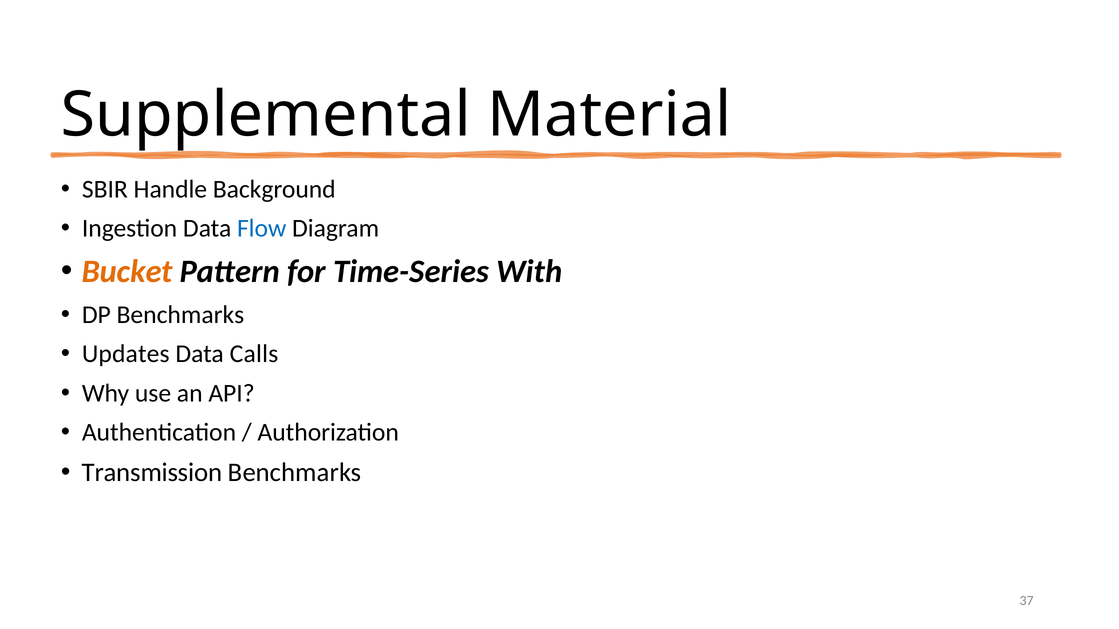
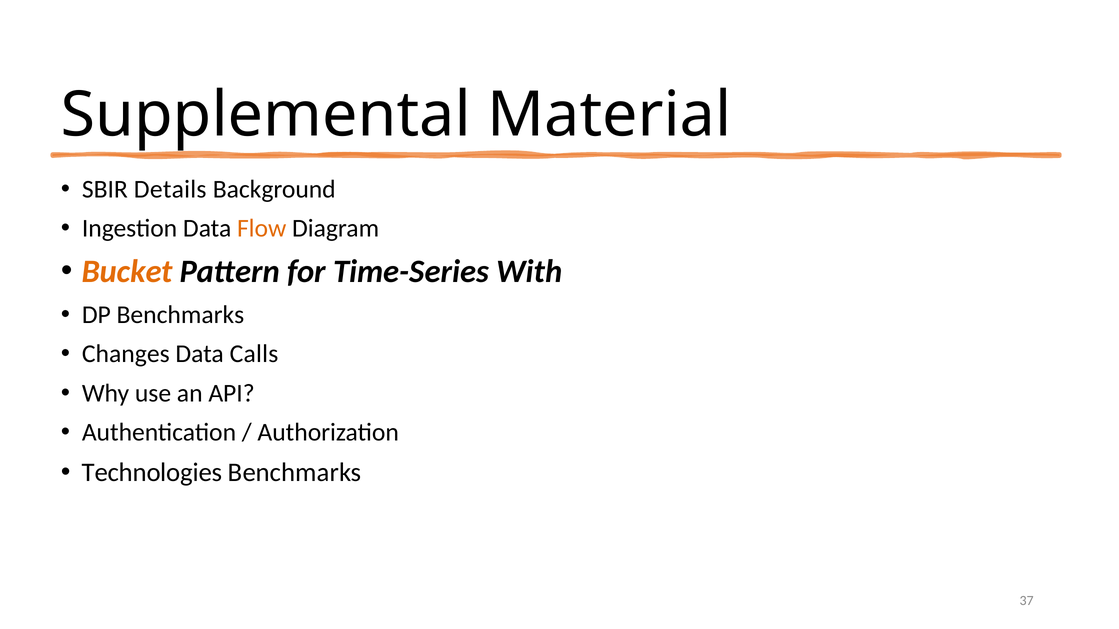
Handle: Handle -> Details (170, 189)
Flow colour: blue -> orange (262, 229)
Updates: Updates -> Changes (126, 354)
Transmission: Transmission -> Technologies (152, 473)
